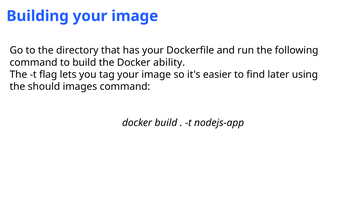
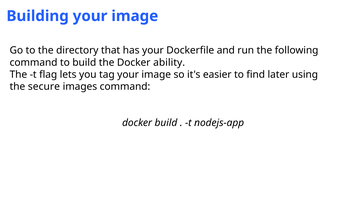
should: should -> secure (44, 87)
